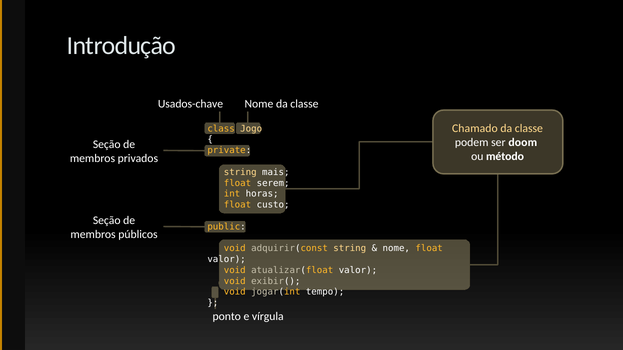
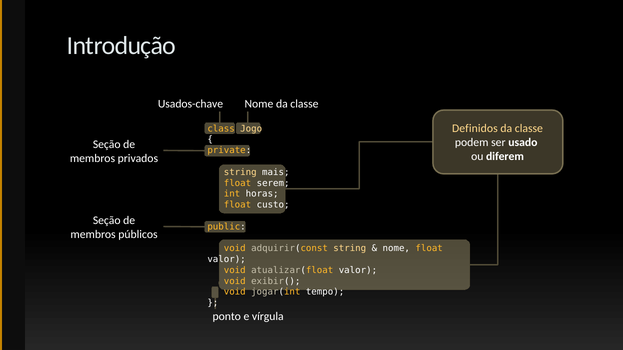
Chamado: Chamado -> Definidos (475, 129)
doom: doom -> usado (523, 143)
método: método -> diferem (505, 157)
